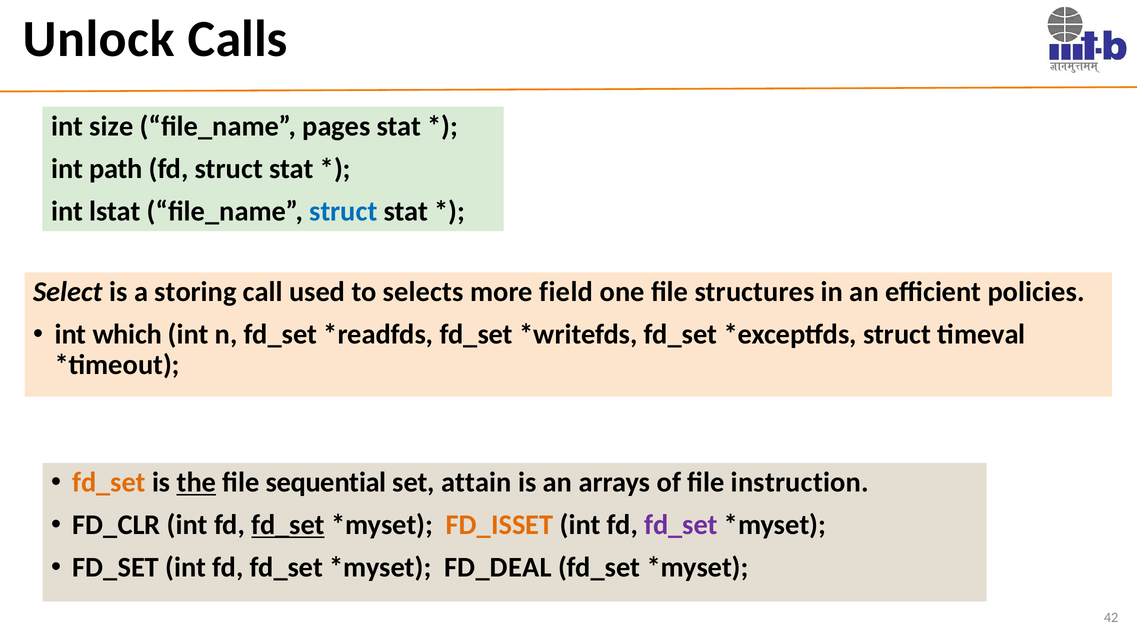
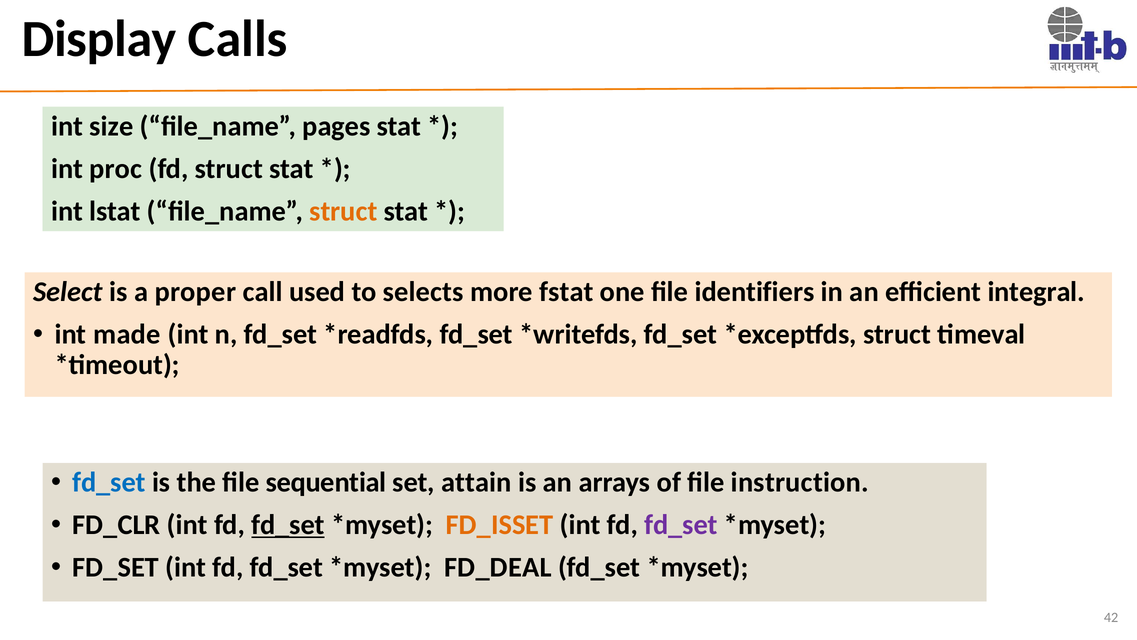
Unlock: Unlock -> Display (99, 39)
path: path -> proc (116, 169)
struct colour: blue -> orange (343, 211)
storing: storing -> proper (195, 292)
field: field -> fstat (566, 292)
structures: structures -> identifiers (755, 292)
policies: policies -> integral (1036, 292)
which: which -> made (127, 334)
fd_set colour: orange -> blue (109, 482)
the underline: present -> none (196, 482)
